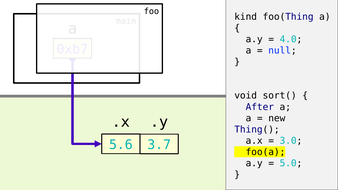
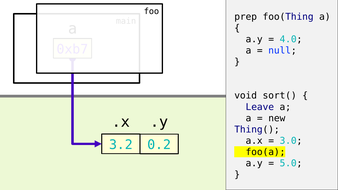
kind: kind -> prep (246, 17)
After: After -> Leave (260, 107)
5.6: 5.6 -> 3.2 (121, 145)
3.7: 3.7 -> 0.2 (159, 145)
